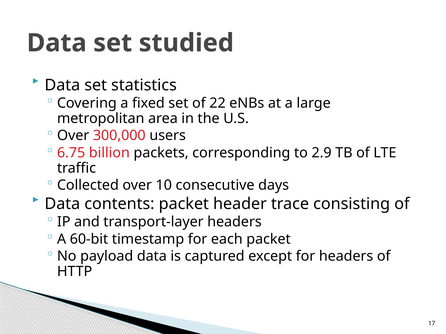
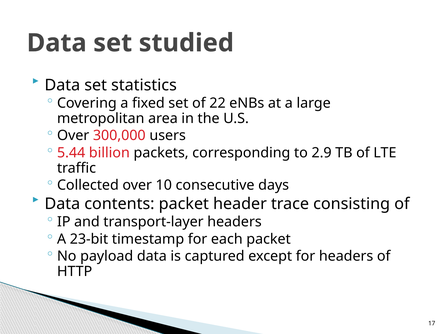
6.75: 6.75 -> 5.44 (71, 153)
60-bit: 60-bit -> 23-bit (89, 239)
